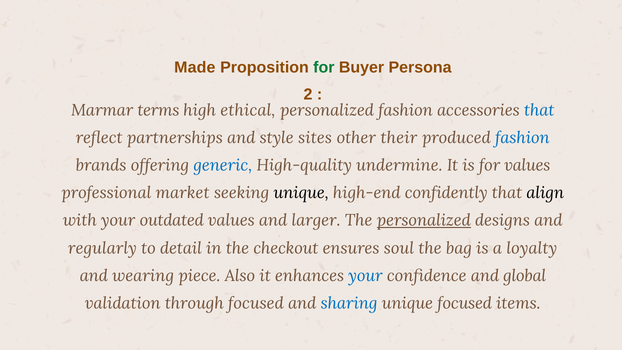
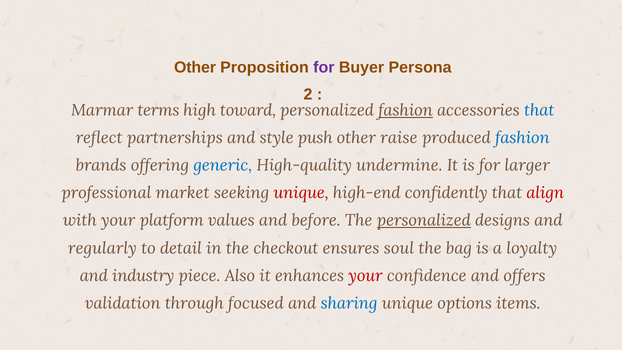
Made: Made -> Other (195, 68)
for colour: green -> purple (324, 68)
ethical: ethical -> toward (248, 110)
fashion underline: none -> present (406, 110)
sites: sites -> push (315, 138)
their: their -> raise (399, 138)
for values: values -> larger (527, 165)
unique colour: black -> red (301, 193)
align colour: black -> red (545, 193)
outdated: outdated -> platform (172, 220)
larger: larger -> before (316, 220)
wearing: wearing -> industry (143, 276)
your colour: blue -> red (366, 276)
global: global -> offers (525, 276)
unique focused: focused -> options (465, 303)
